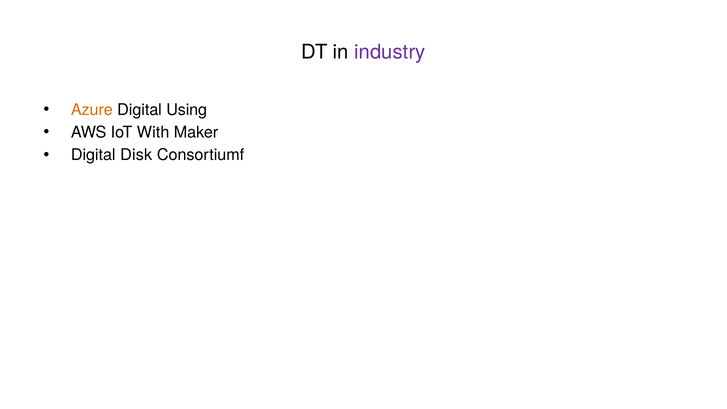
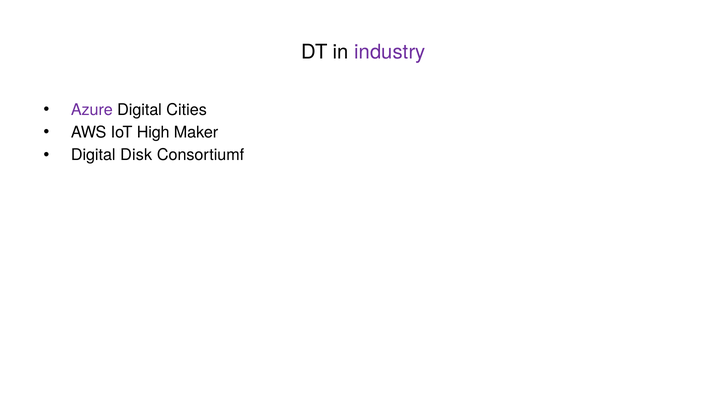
Azure colour: orange -> purple (92, 110)
Using: Using -> Cities (187, 110)
With: With -> High (153, 132)
